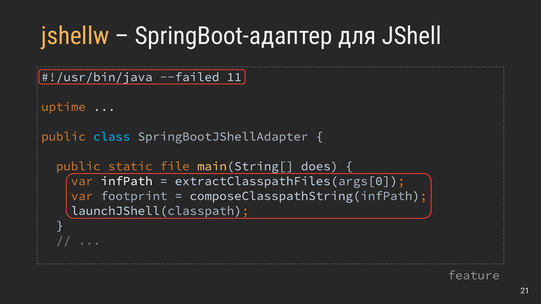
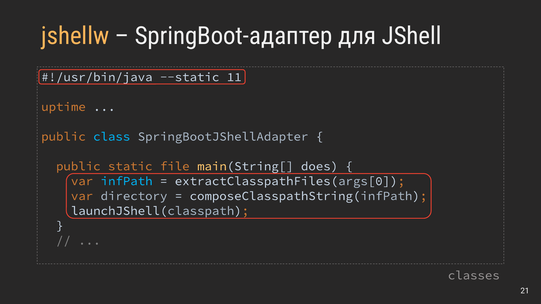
--failed: --failed -> --static (190, 77)
infPath colour: white -> light blue (127, 181)
footprint: footprint -> directory (134, 196)
feature: feature -> classes (474, 276)
